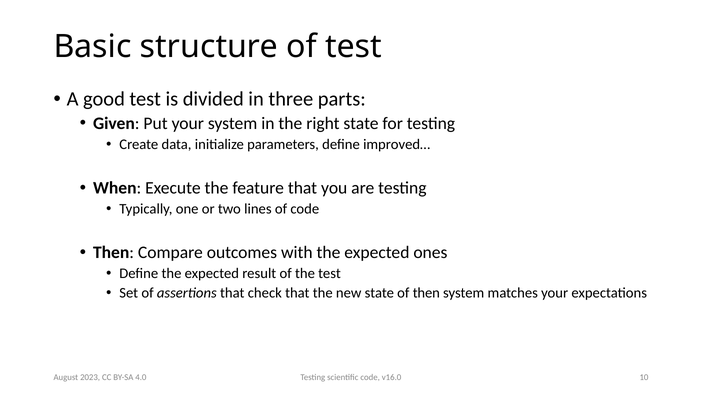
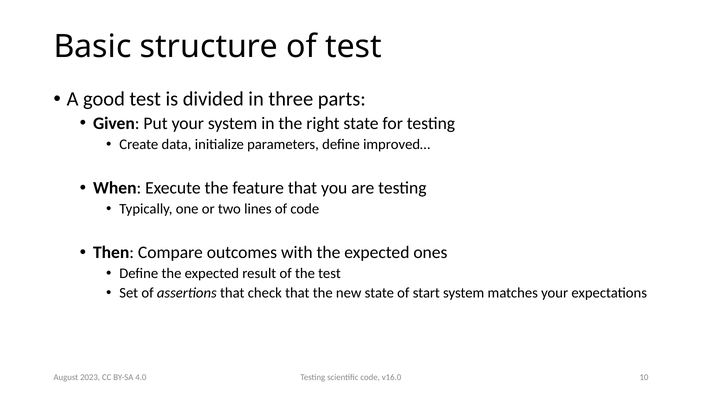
of then: then -> start (426, 293)
